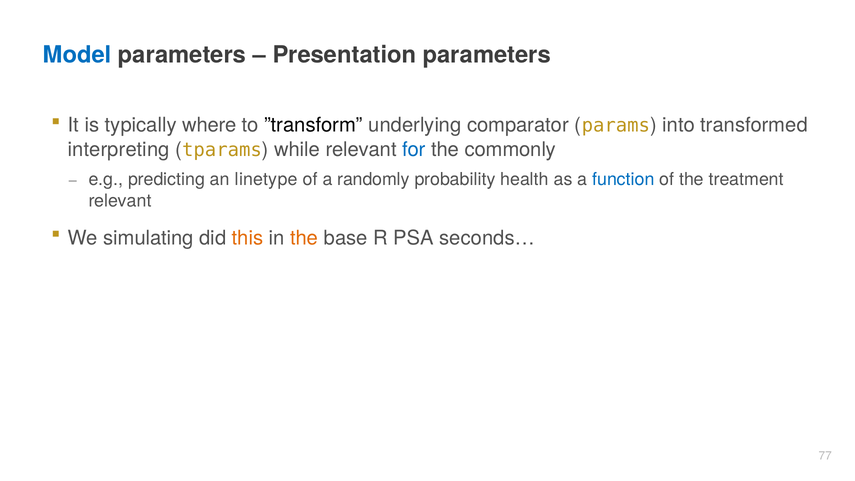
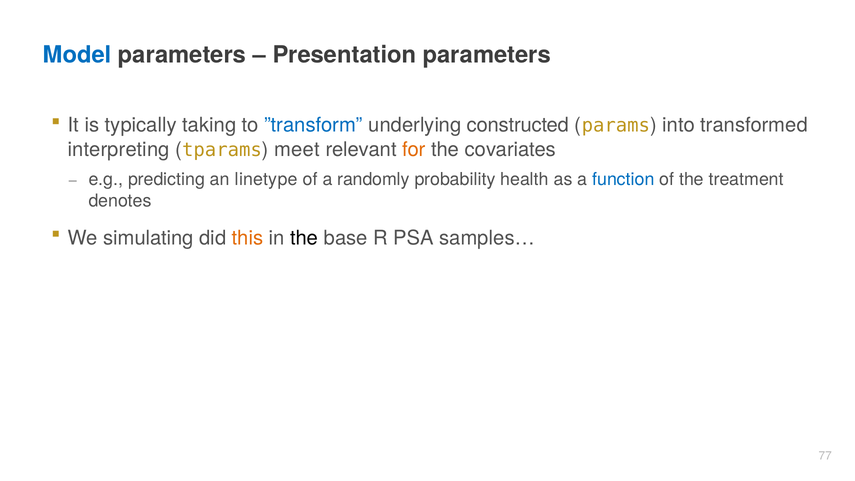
where: where -> taking (209, 125)
”transform colour: black -> blue (313, 125)
comparator: comparator -> constructed (518, 125)
while: while -> meet (297, 150)
for colour: blue -> orange (414, 150)
commonly: commonly -> covariates (510, 150)
relevant: relevant -> denotes (120, 201)
the colour: orange -> black (304, 238)
seconds…: seconds… -> samples… (487, 238)
